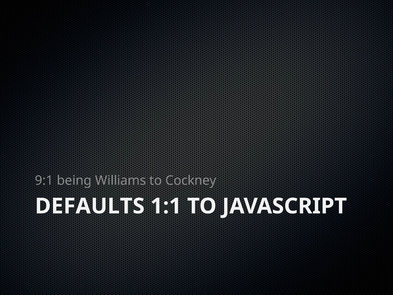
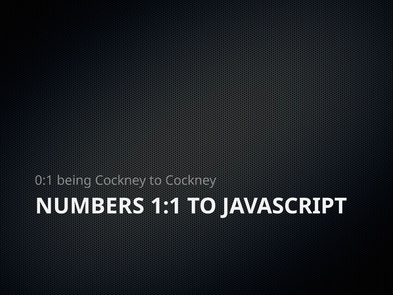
9:1: 9:1 -> 0:1 (44, 180)
being Williams: Williams -> Cockney (121, 180)
DEFAULTS: DEFAULTS -> NUMBERS (90, 206)
